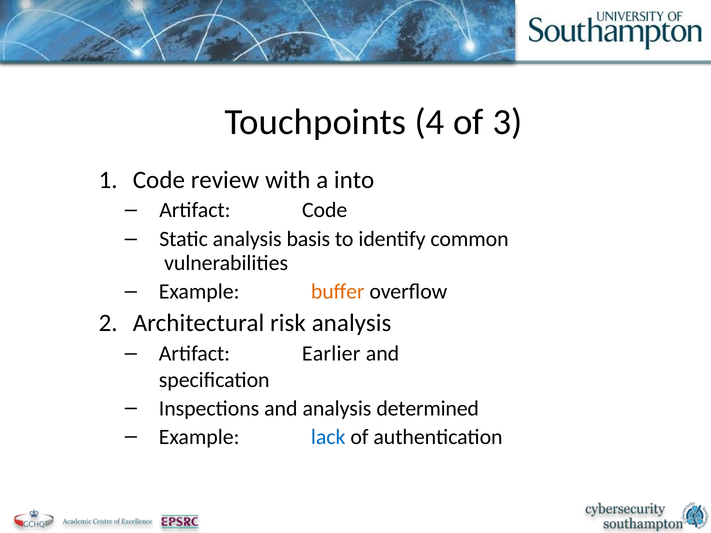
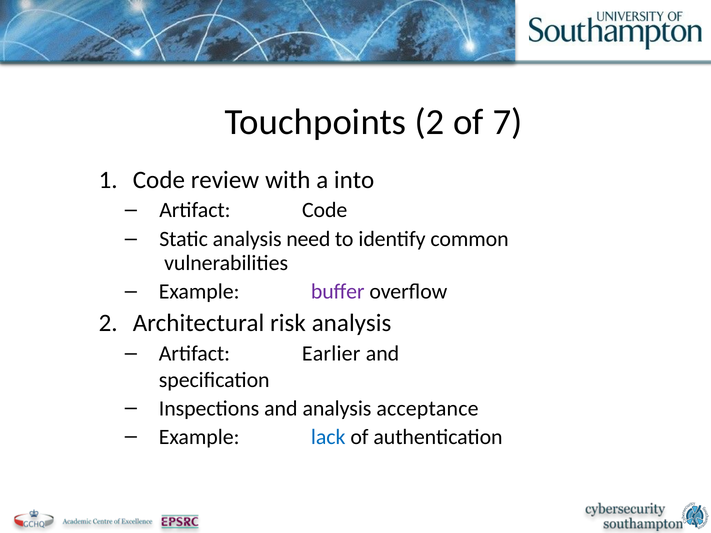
Touchpoints 4: 4 -> 2 (430, 122)
3: 3 -> 7 (508, 122)
basis: basis -> need (308, 239)
buﬀer colour: orange -> purple (338, 292)
determined: determined -> acceptance (427, 409)
